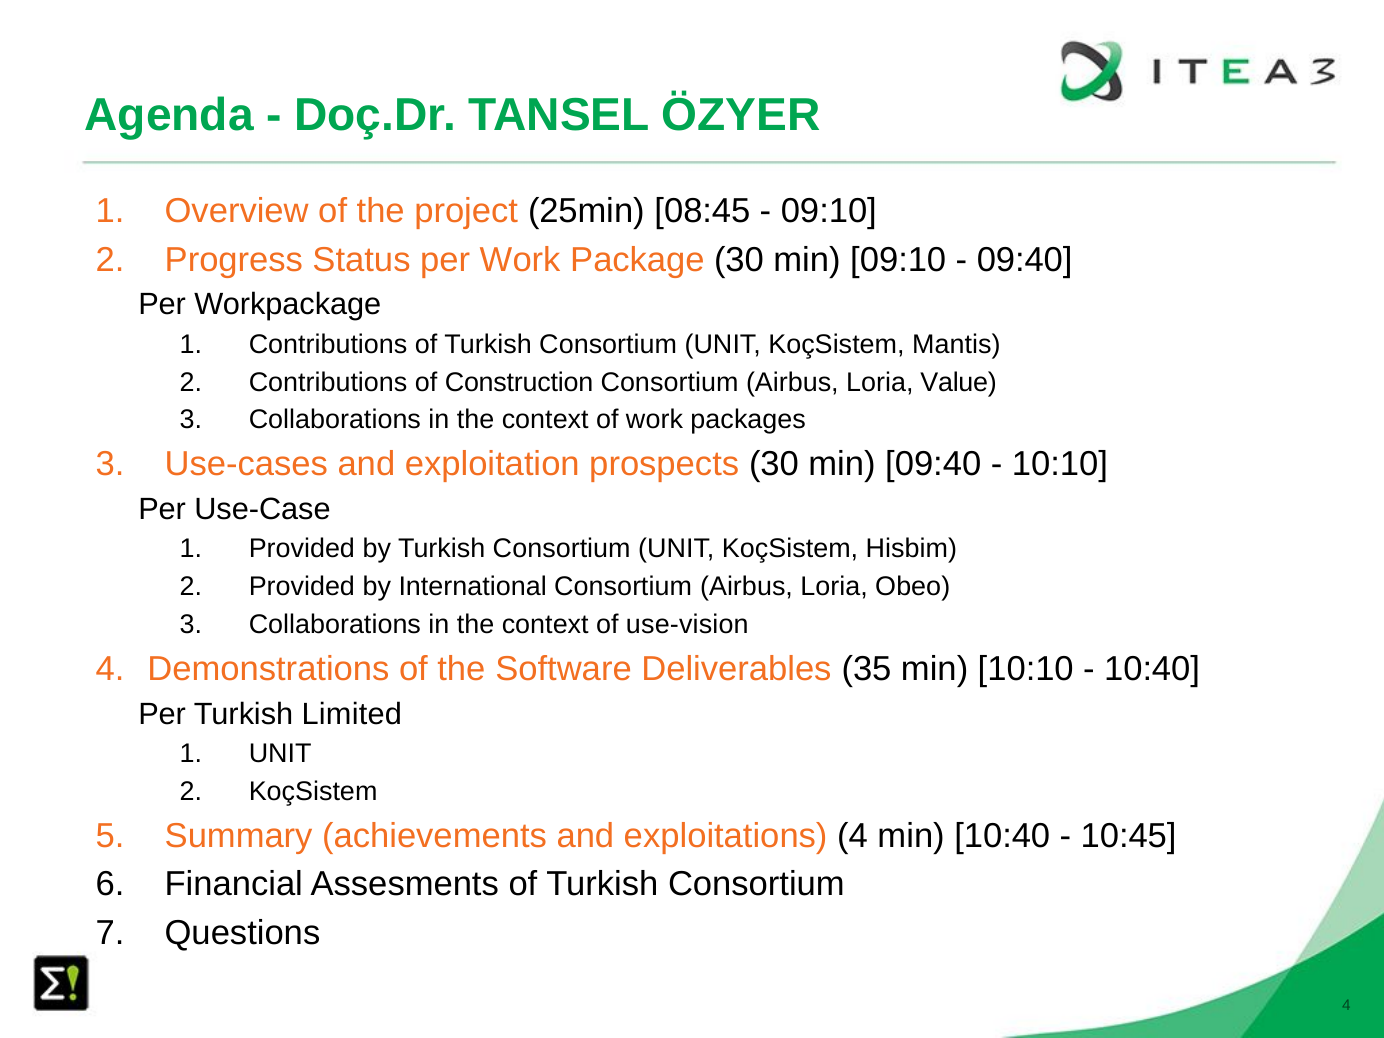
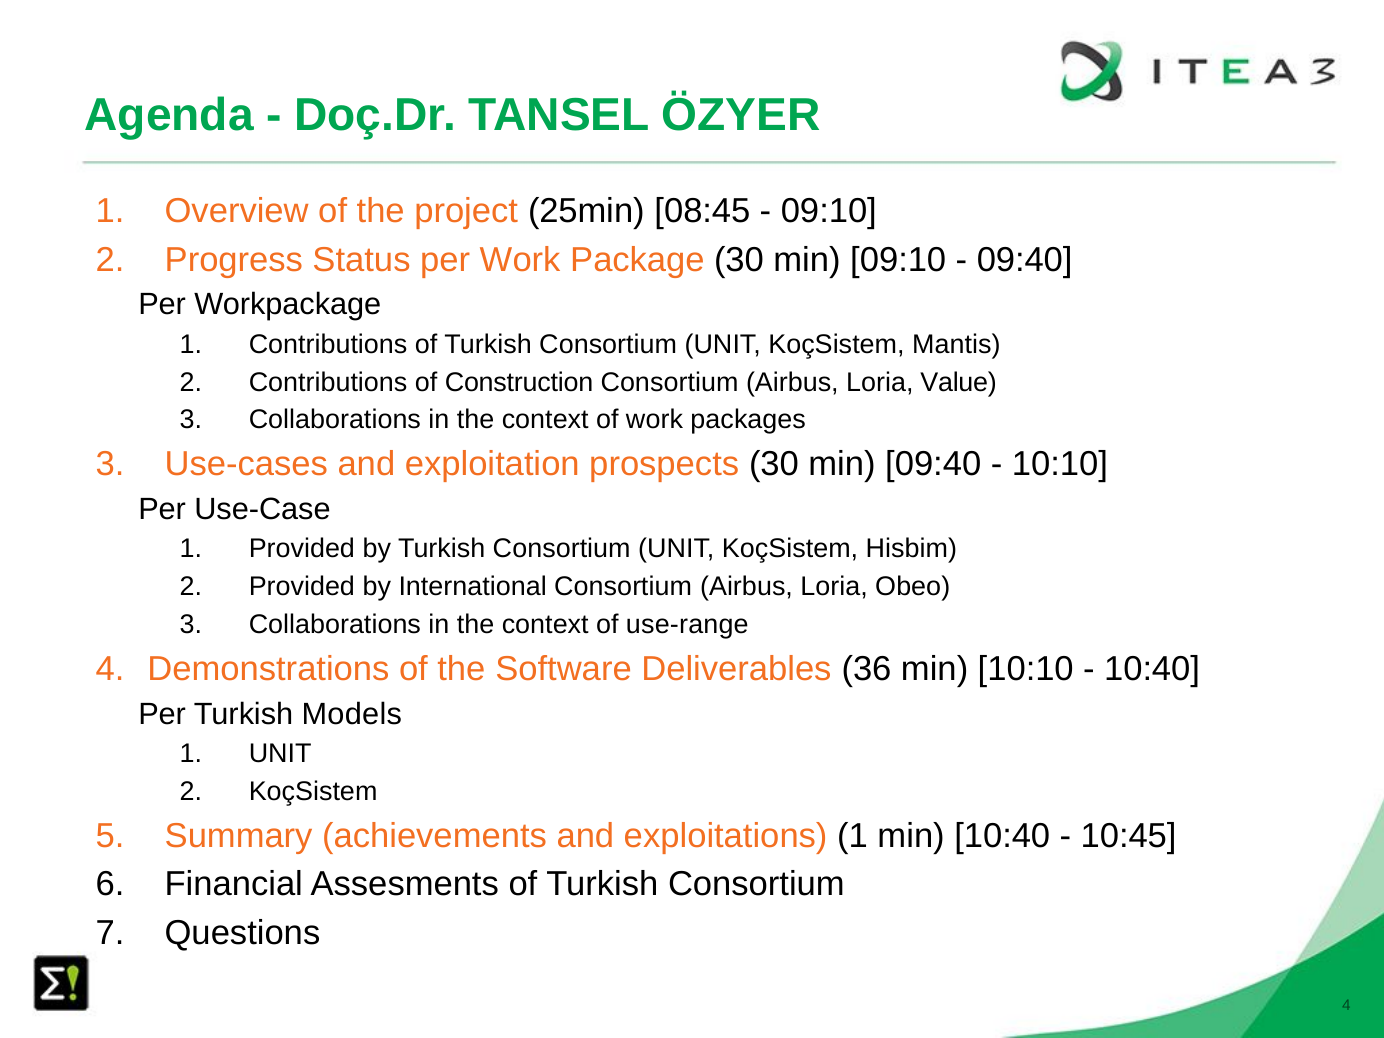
use-vision: use-vision -> use-range (687, 624)
35: 35 -> 36 (866, 669)
Limited: Limited -> Models (352, 714)
exploitations 4: 4 -> 1 (853, 836)
